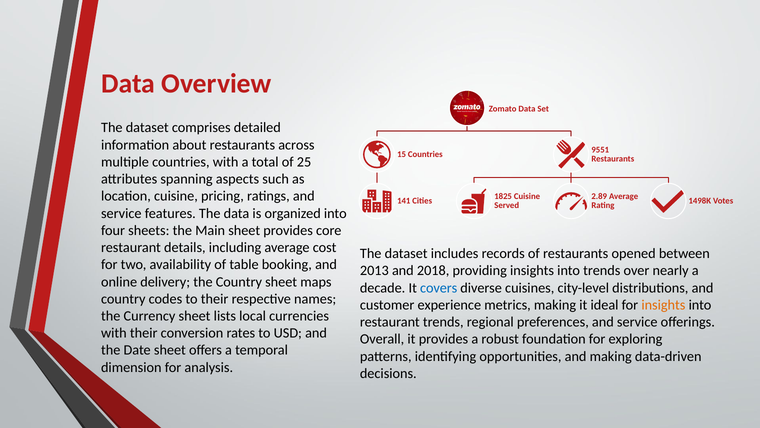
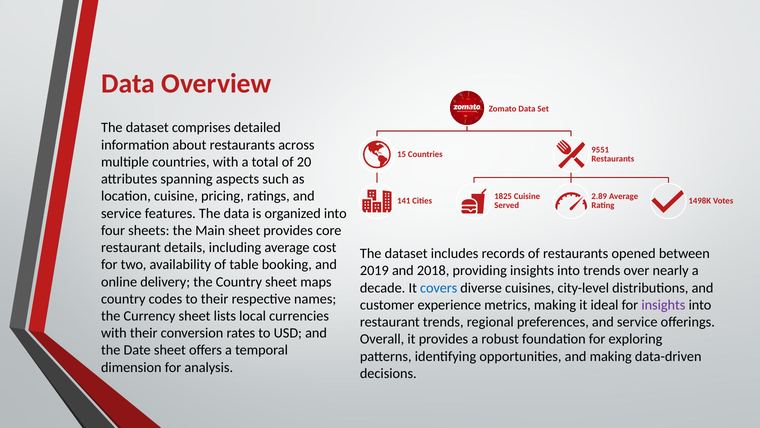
25: 25 -> 20 (304, 162)
2013: 2013 -> 2019 (374, 270)
insights colour: orange -> purple (663, 305)
